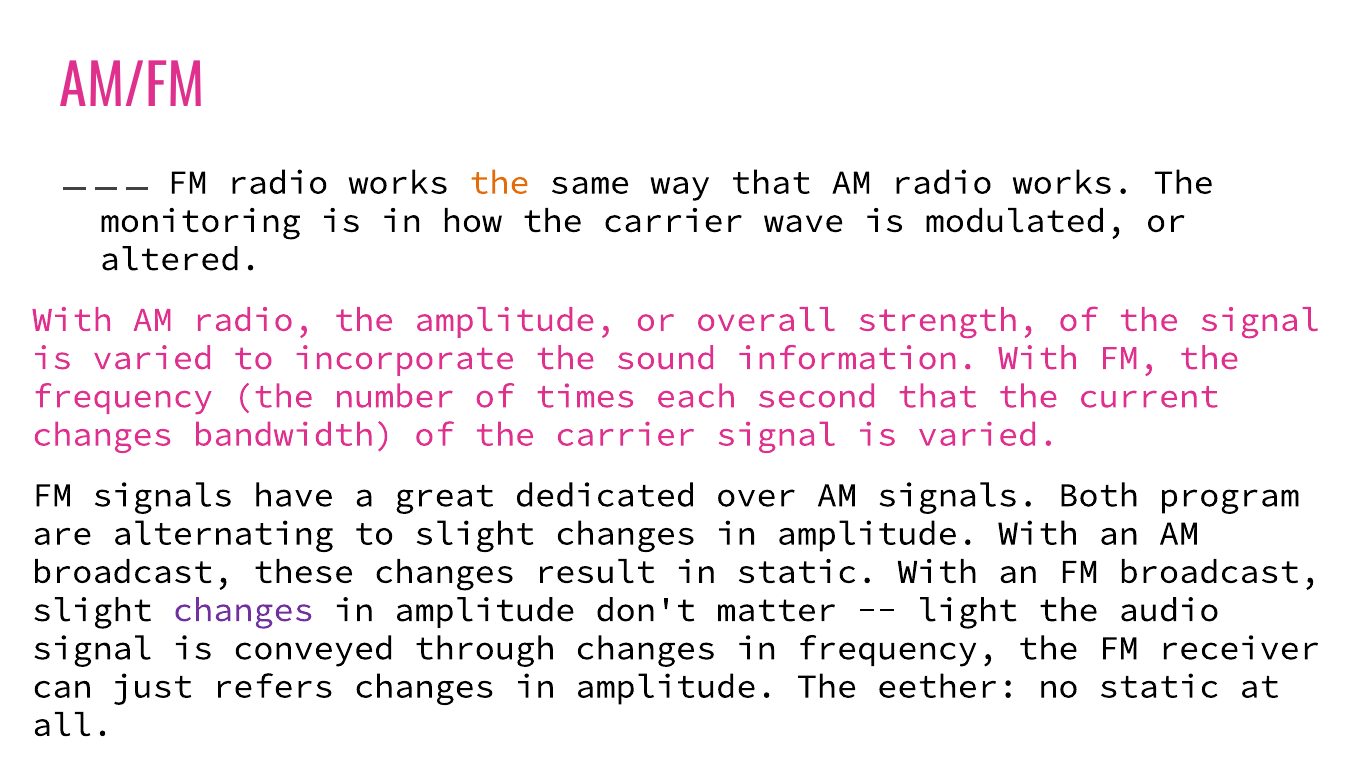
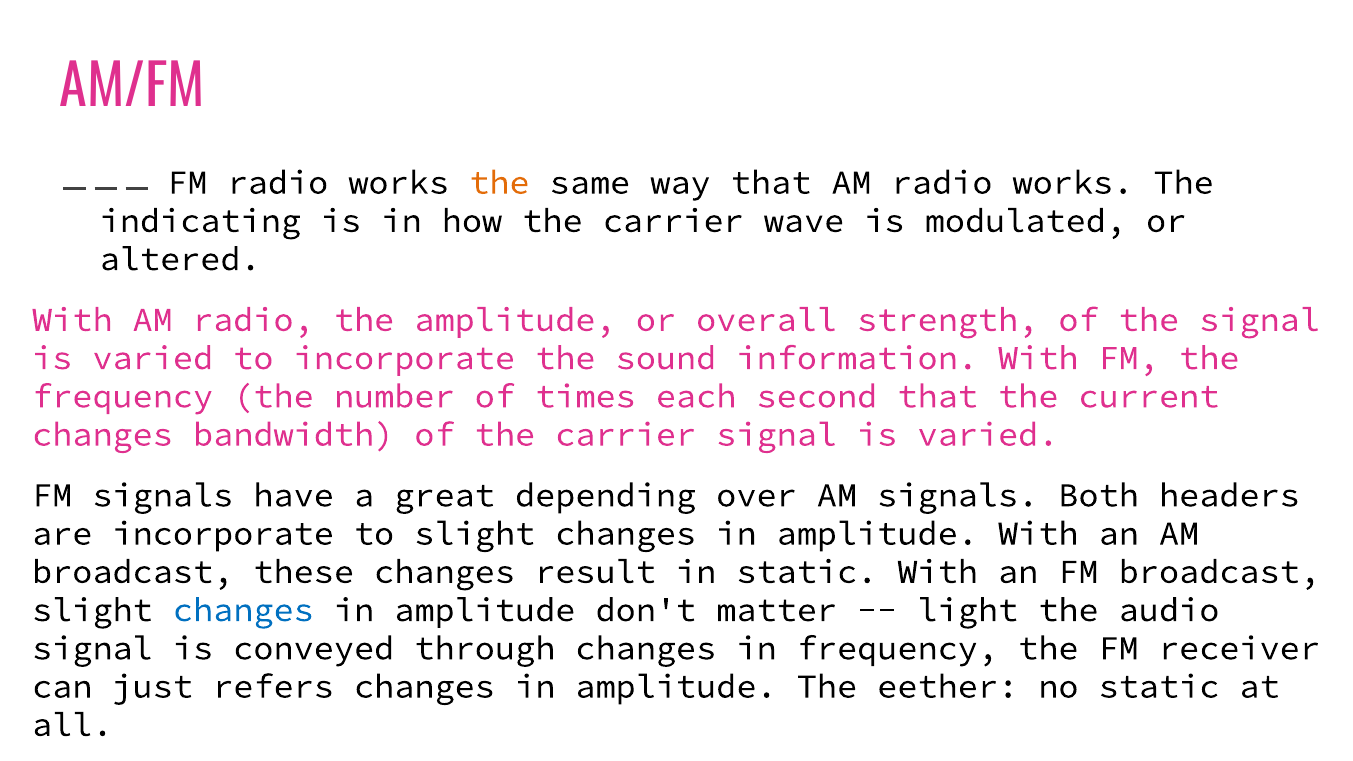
monitoring: monitoring -> indicating (200, 221)
dedicated: dedicated -> depending (606, 495)
program: program -> headers (1229, 495)
are alternating: alternating -> incorporate (223, 534)
changes colour: purple -> blue (243, 610)
